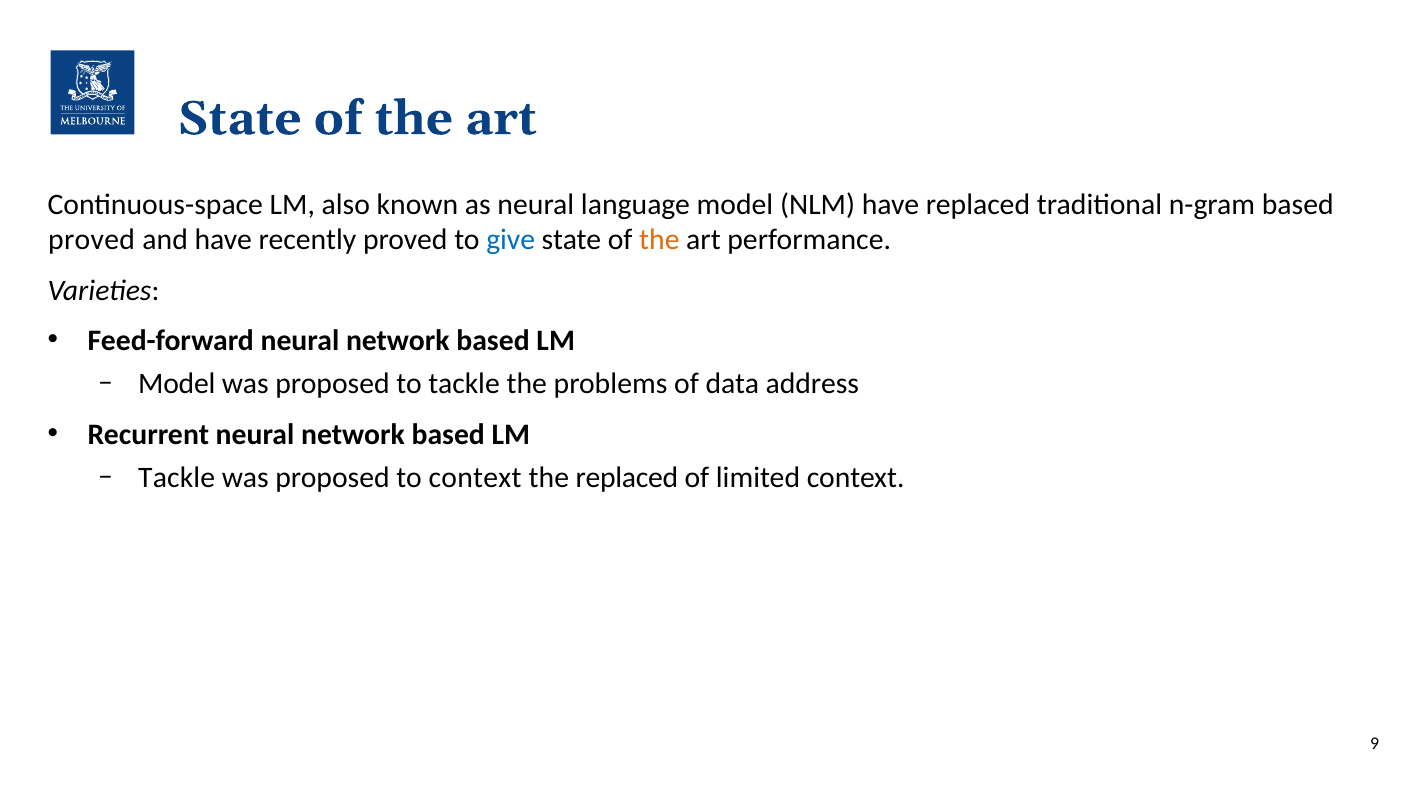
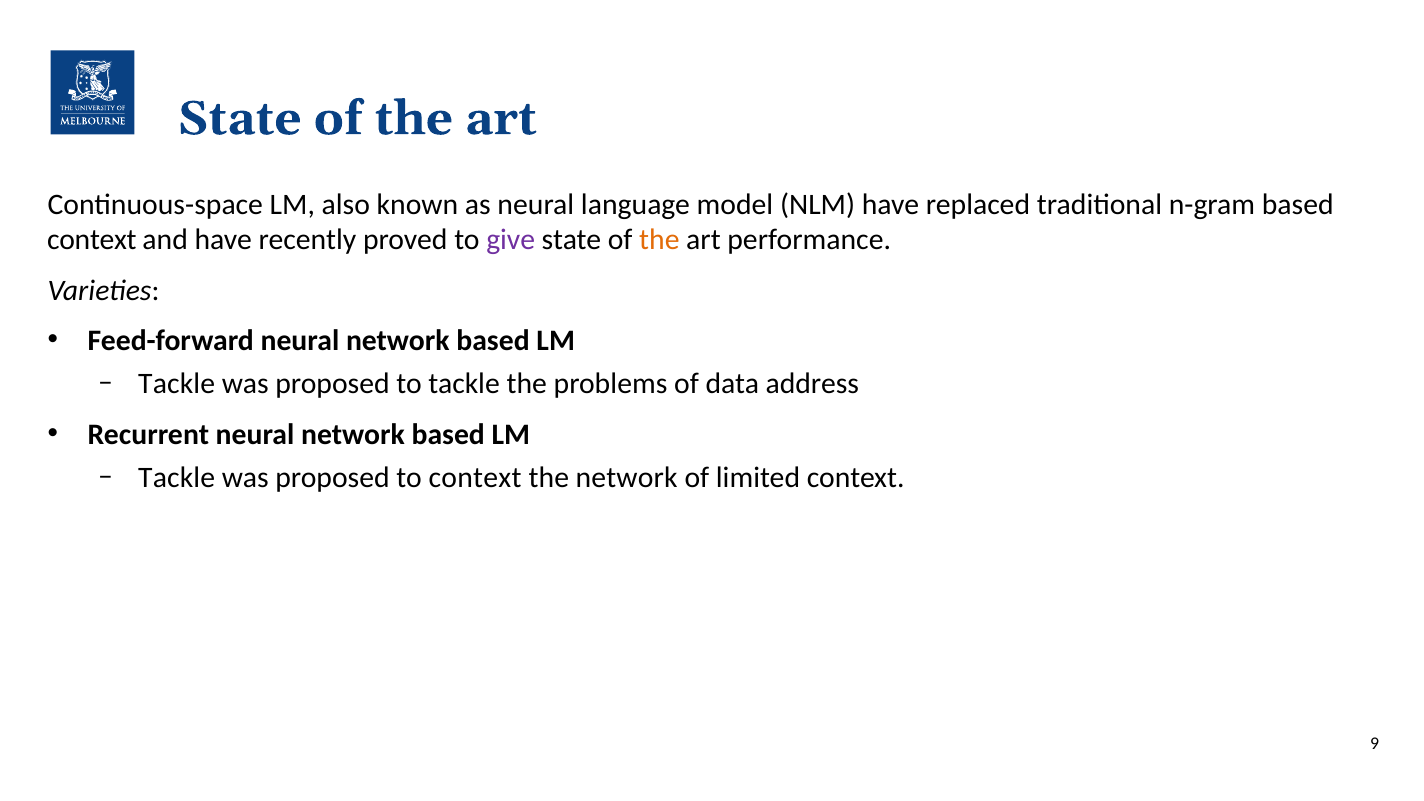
proved: proved -> context (92, 240)
give colour: blue -> purple (511, 240)
Model: Model -> Tackle (177, 384)
the replaced: replaced -> network (627, 477)
